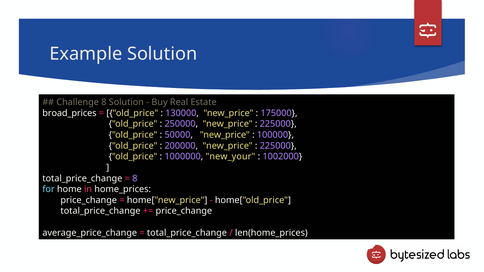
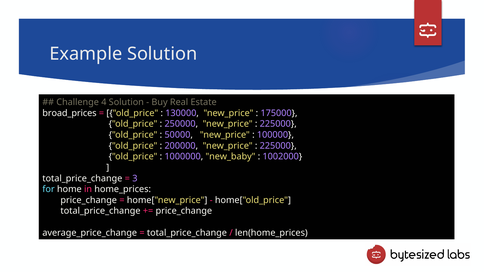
Challenge 8: 8 -> 4 (104, 102)
new_your: new_your -> new_baby (231, 157)
8: 8 -> 3 (135, 179)
